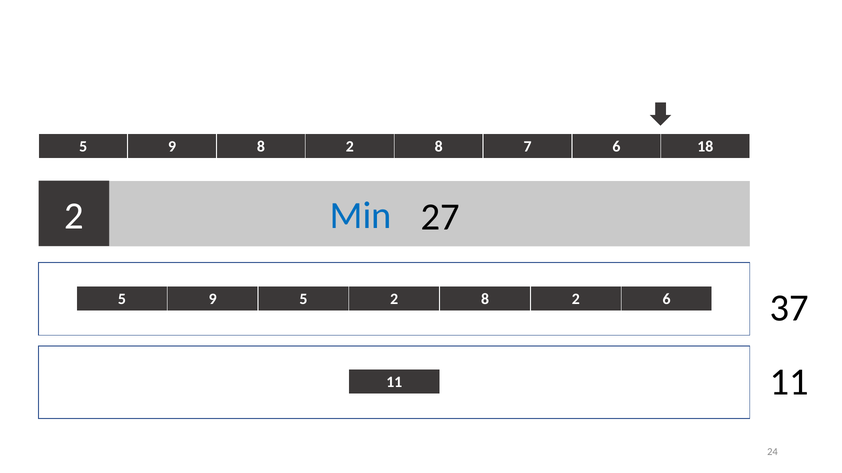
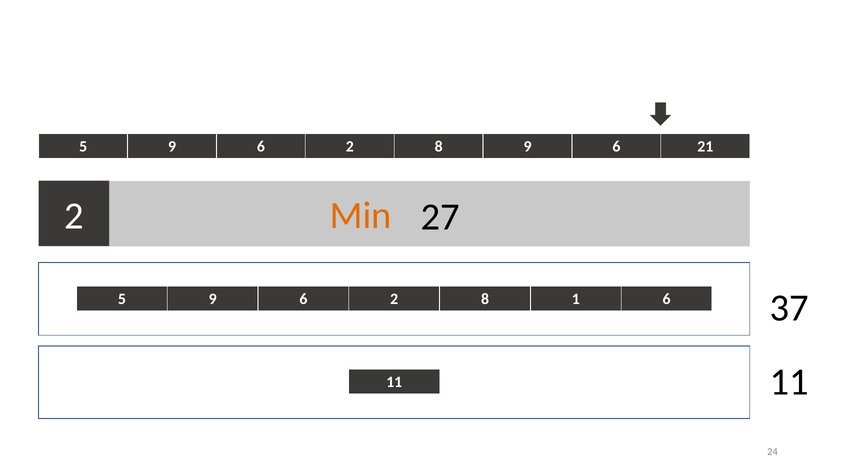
8: 8 -> 6 (261, 147)
8 7: 7 -> 9 (528, 147)
18: 18 -> 21 (705, 147)
Min colour: blue -> orange (361, 216)
5: 5 -> 6 (303, 299)
2 8 2: 2 -> 1 (576, 299)
